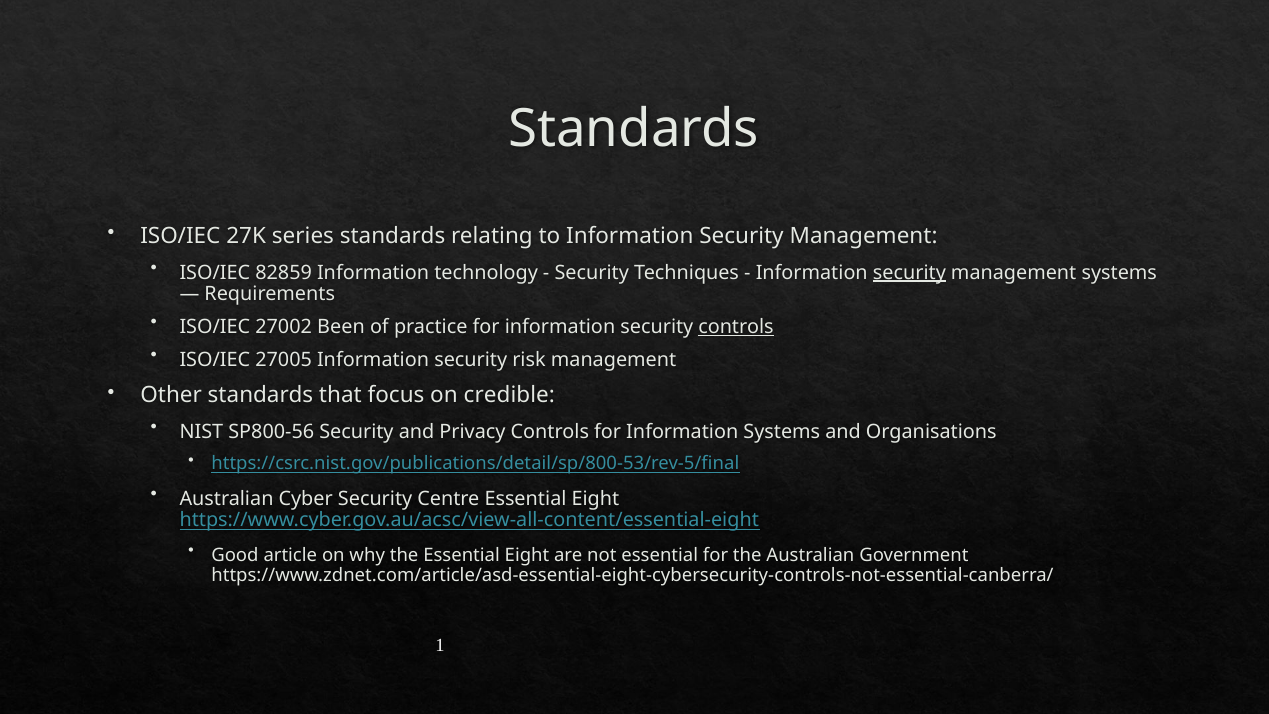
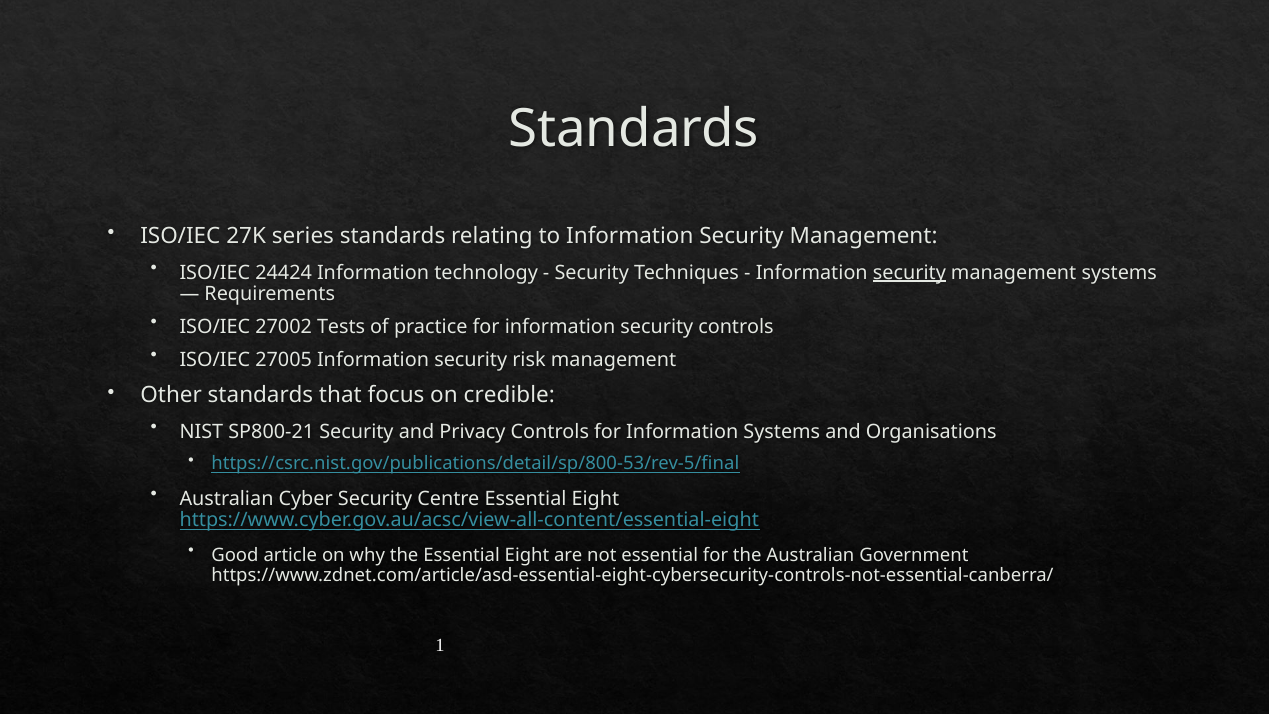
82859: 82859 -> 24424 (284, 272)
Been: Been -> Tests (341, 327)
controls underline: present -> none (736, 327)
SP800-56: SP800-56 -> SP800-21 (271, 432)
